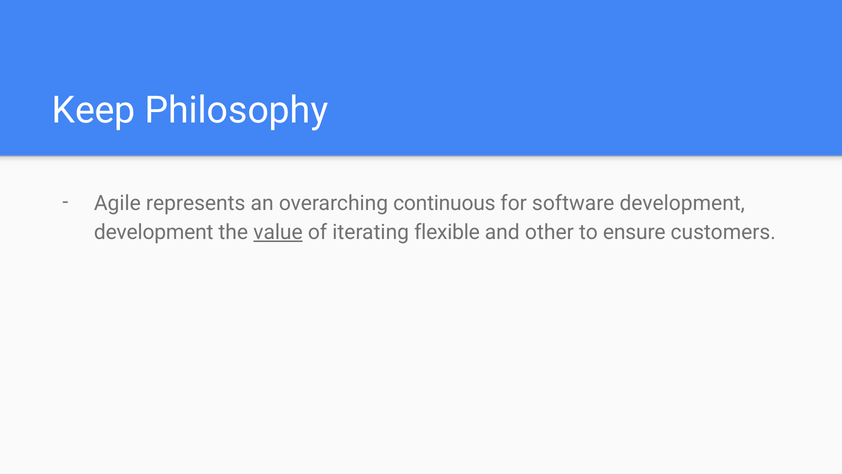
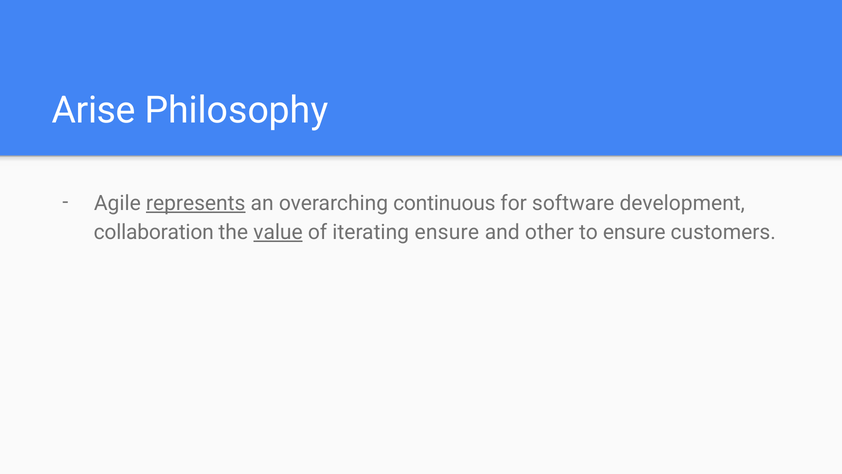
Keep: Keep -> Arise (94, 110)
represents underline: none -> present (196, 203)
development: development -> collaboration (154, 232)
iterating flexible: flexible -> ensure (447, 232)
